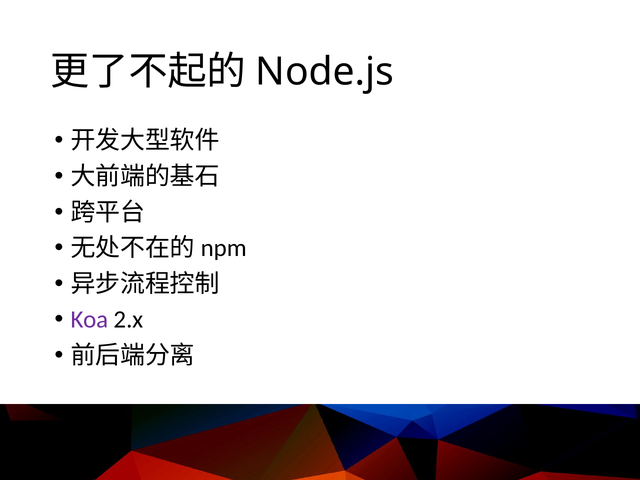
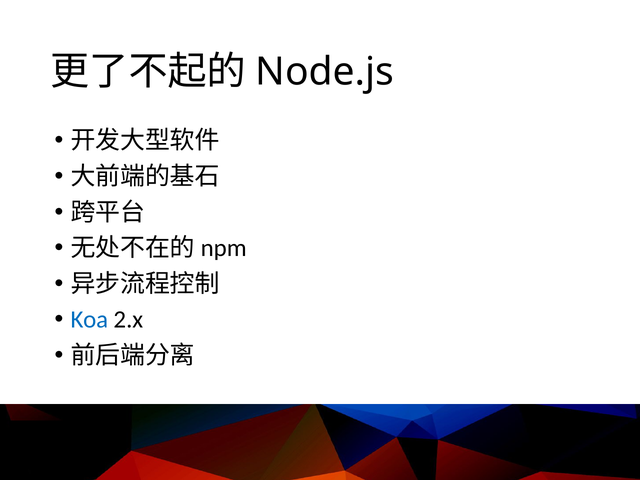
Koa colour: purple -> blue (89, 320)
